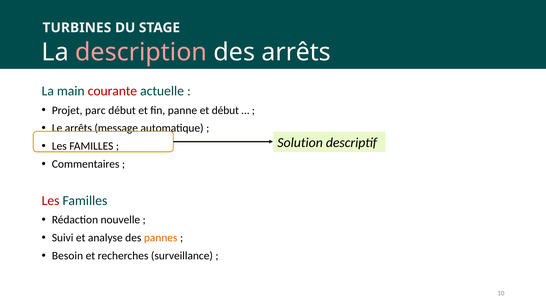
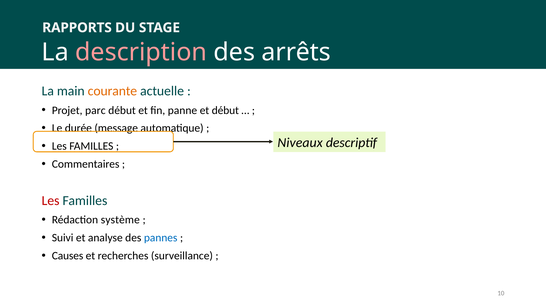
TURBINES: TURBINES -> RAPPORTS (77, 28)
courante colour: red -> orange (112, 91)
Le arrêts: arrêts -> durée (78, 128)
Solution: Solution -> Niveaux (300, 143)
nouvelle: nouvelle -> système (120, 220)
pannes colour: orange -> blue (161, 238)
Besoin: Besoin -> Causes (68, 256)
